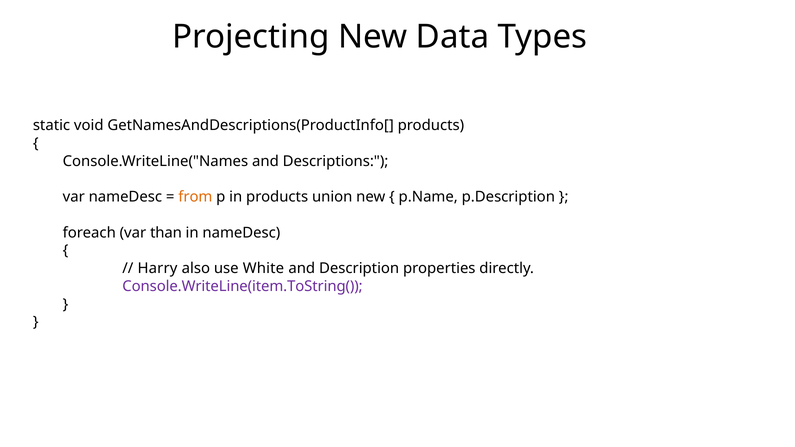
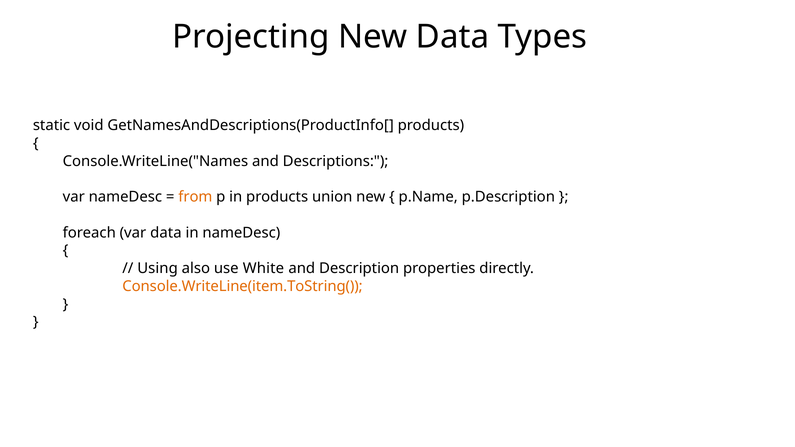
var than: than -> data (166, 233)
Harry: Harry -> Using (158, 269)
Console.WriteLine(item.ToString( colour: purple -> orange (243, 286)
